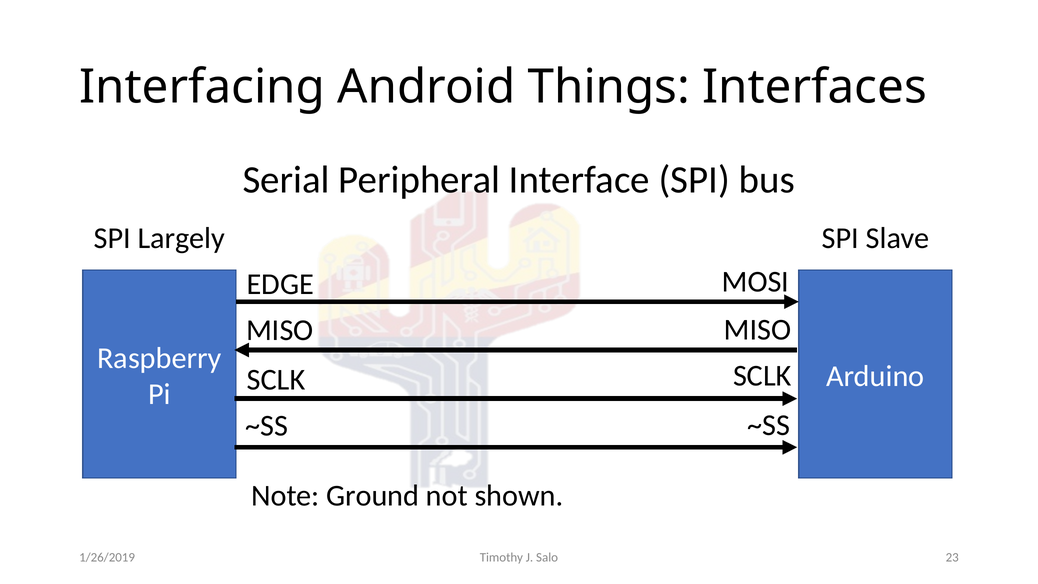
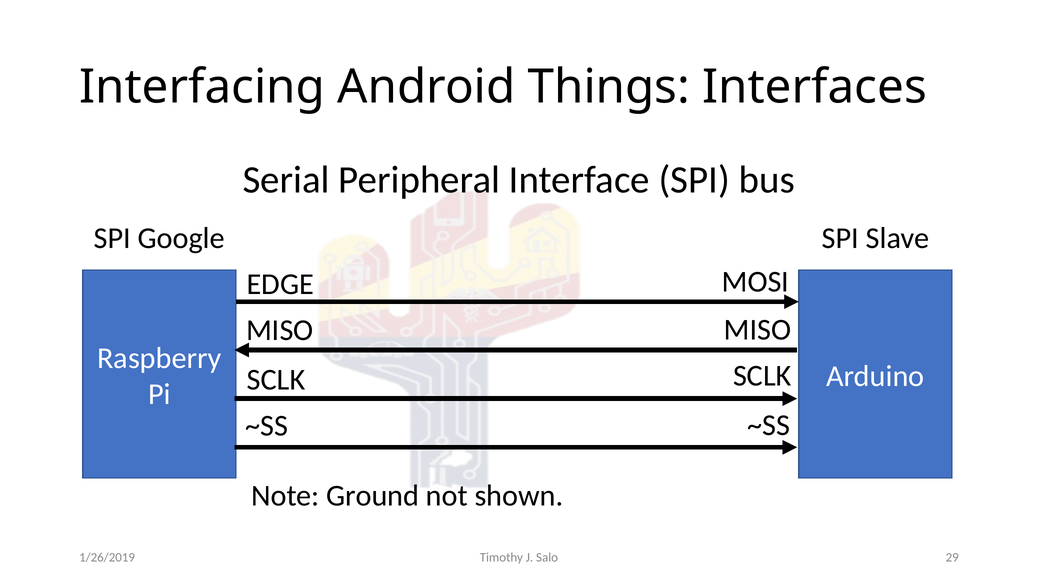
Largely: Largely -> Google (181, 238)
23: 23 -> 29 (952, 557)
